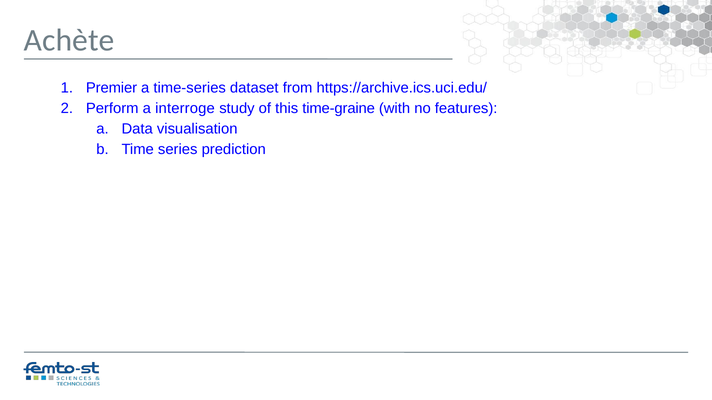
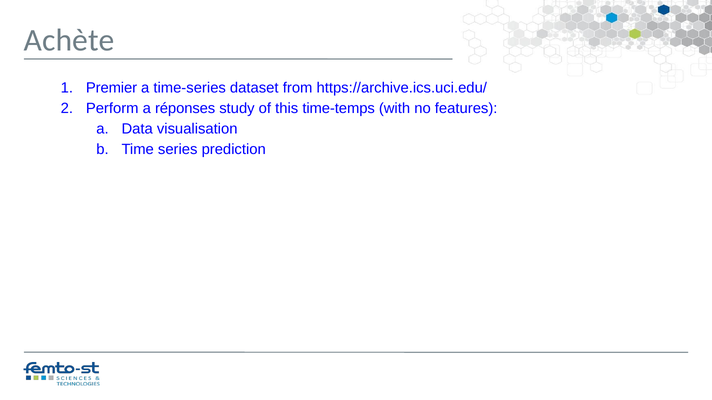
interroge: interroge -> réponses (185, 109)
time-graine: time-graine -> time-temps (339, 109)
